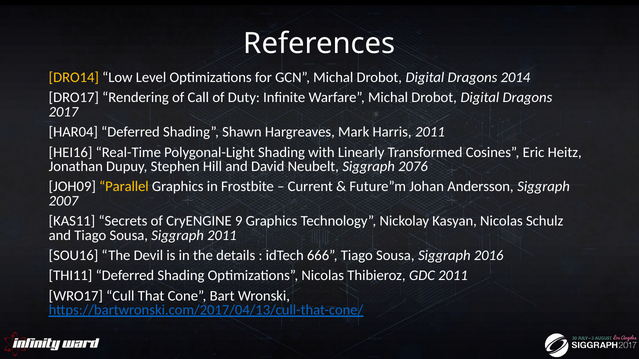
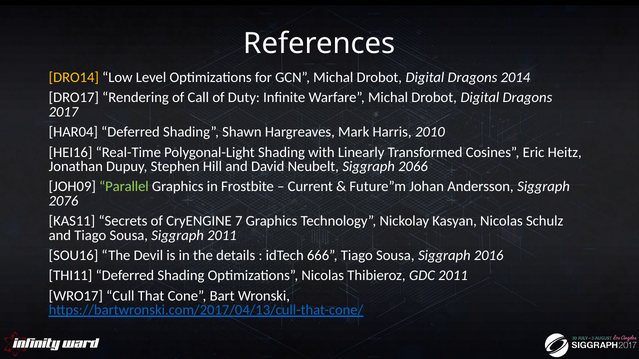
Harris 2011: 2011 -> 2010 (430, 132)
2076: 2076 -> 2066 (413, 167)
Parallel colour: yellow -> light green (124, 187)
2007: 2007 -> 2076 (64, 201)
9: 9 -> 7 (239, 221)
